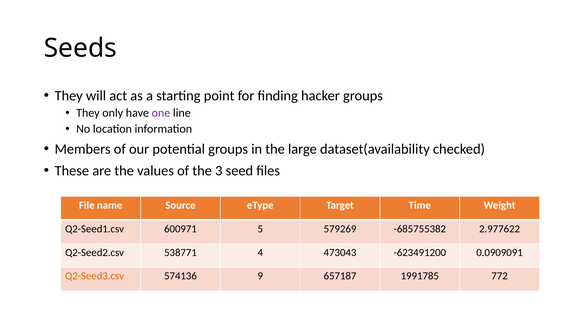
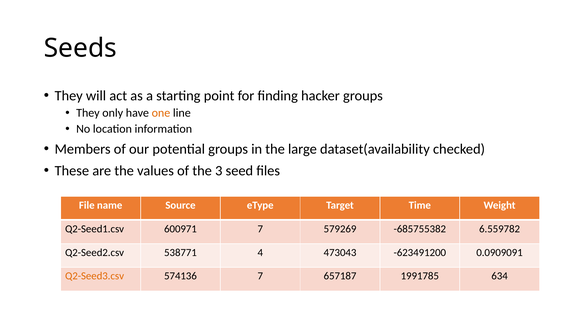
one colour: purple -> orange (161, 113)
600971 5: 5 -> 7 (260, 229)
2.977622: 2.977622 -> 6.559782 (500, 229)
574136 9: 9 -> 7 (260, 276)
772: 772 -> 634 (500, 276)
